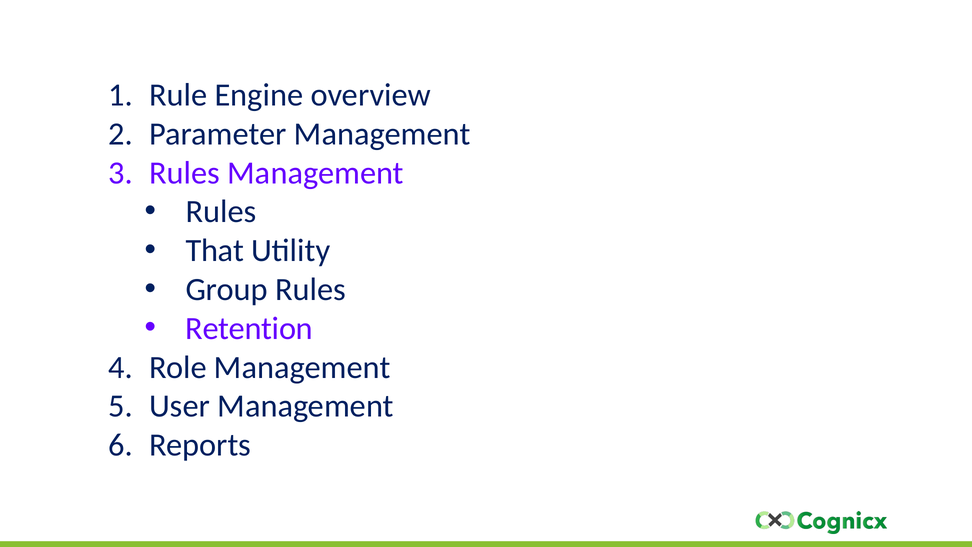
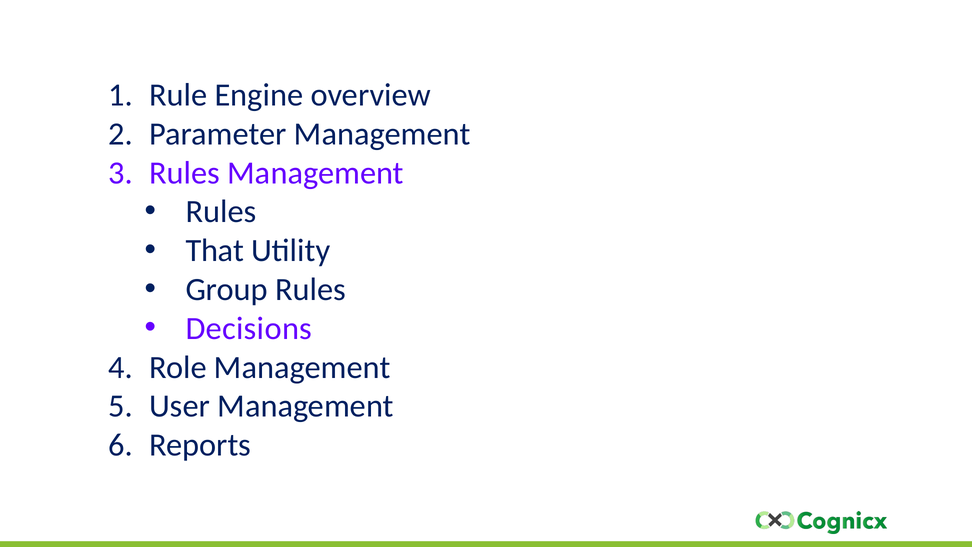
Retention: Retention -> Decisions (249, 328)
